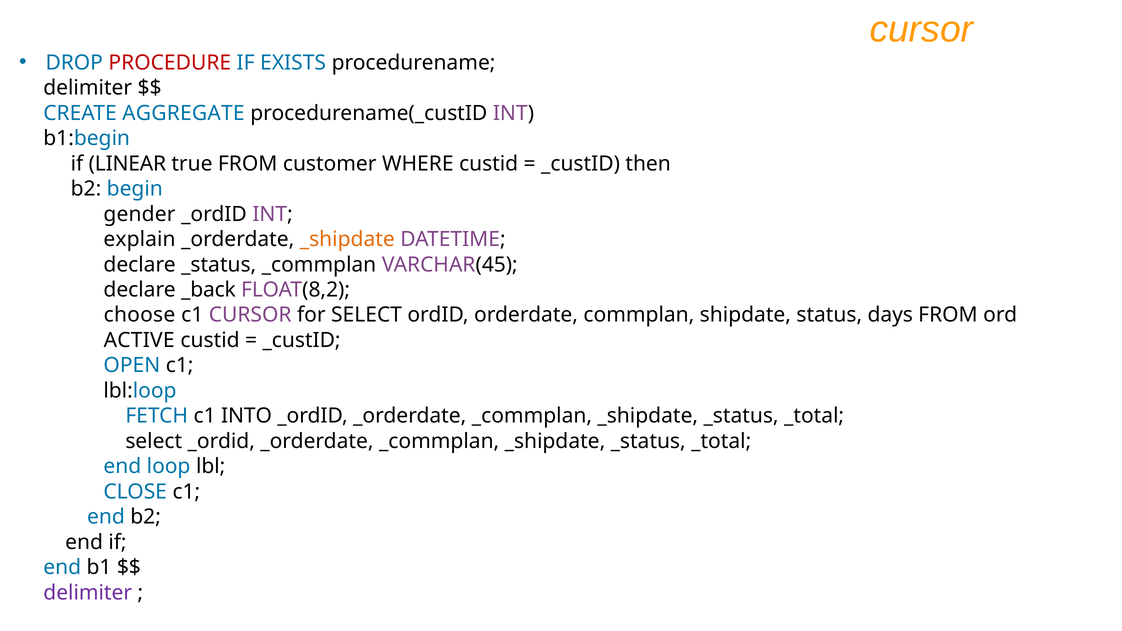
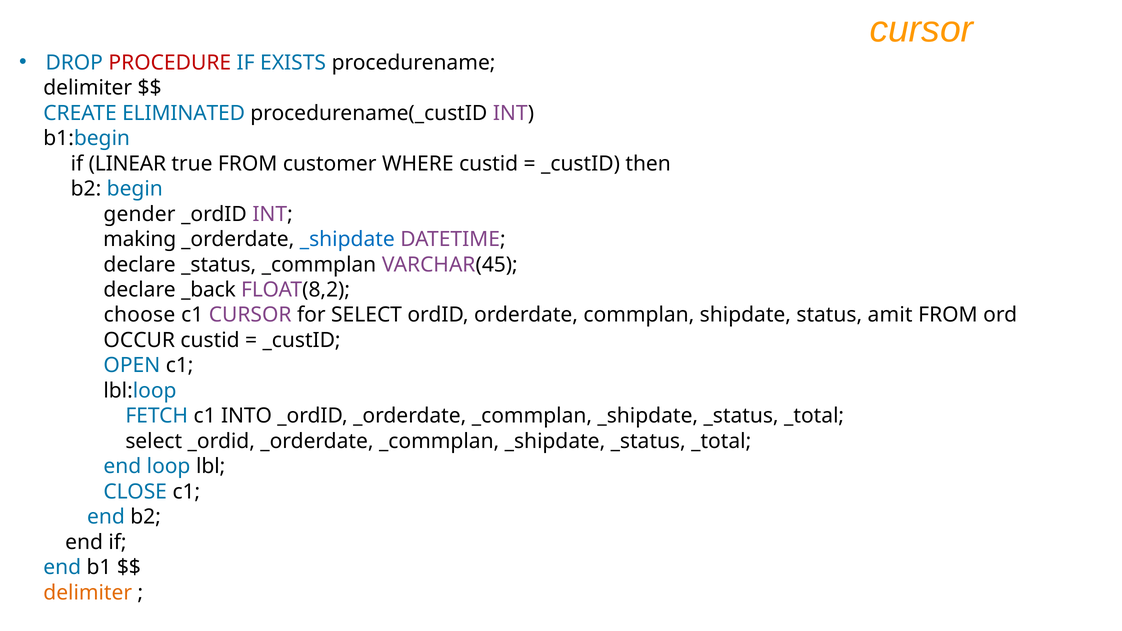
AGGREGATE: AGGREGATE -> ELIMINATED (184, 113)
explain: explain -> making (140, 239)
_shipdate colour: orange -> blue (347, 239)
days: days -> amit (890, 315)
ACTIVE: ACTIVE -> OCCUR (139, 340)
delimiter colour: purple -> orange (88, 593)
